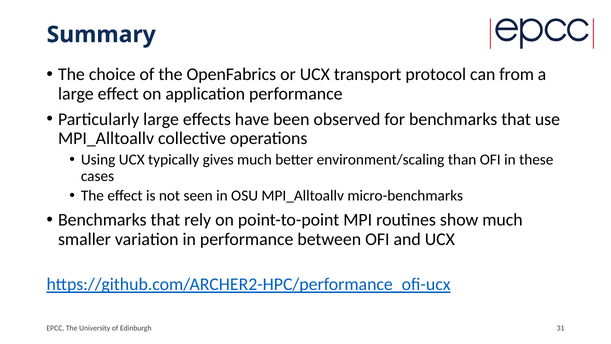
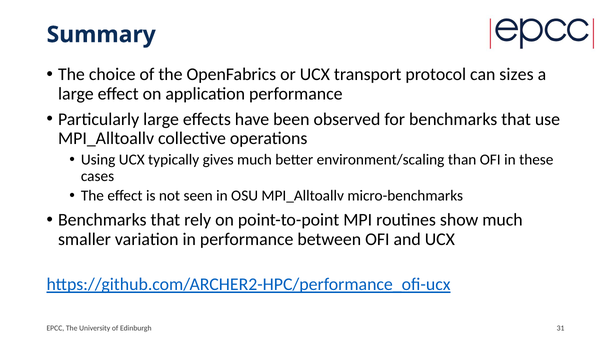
from: from -> sizes (516, 74)
